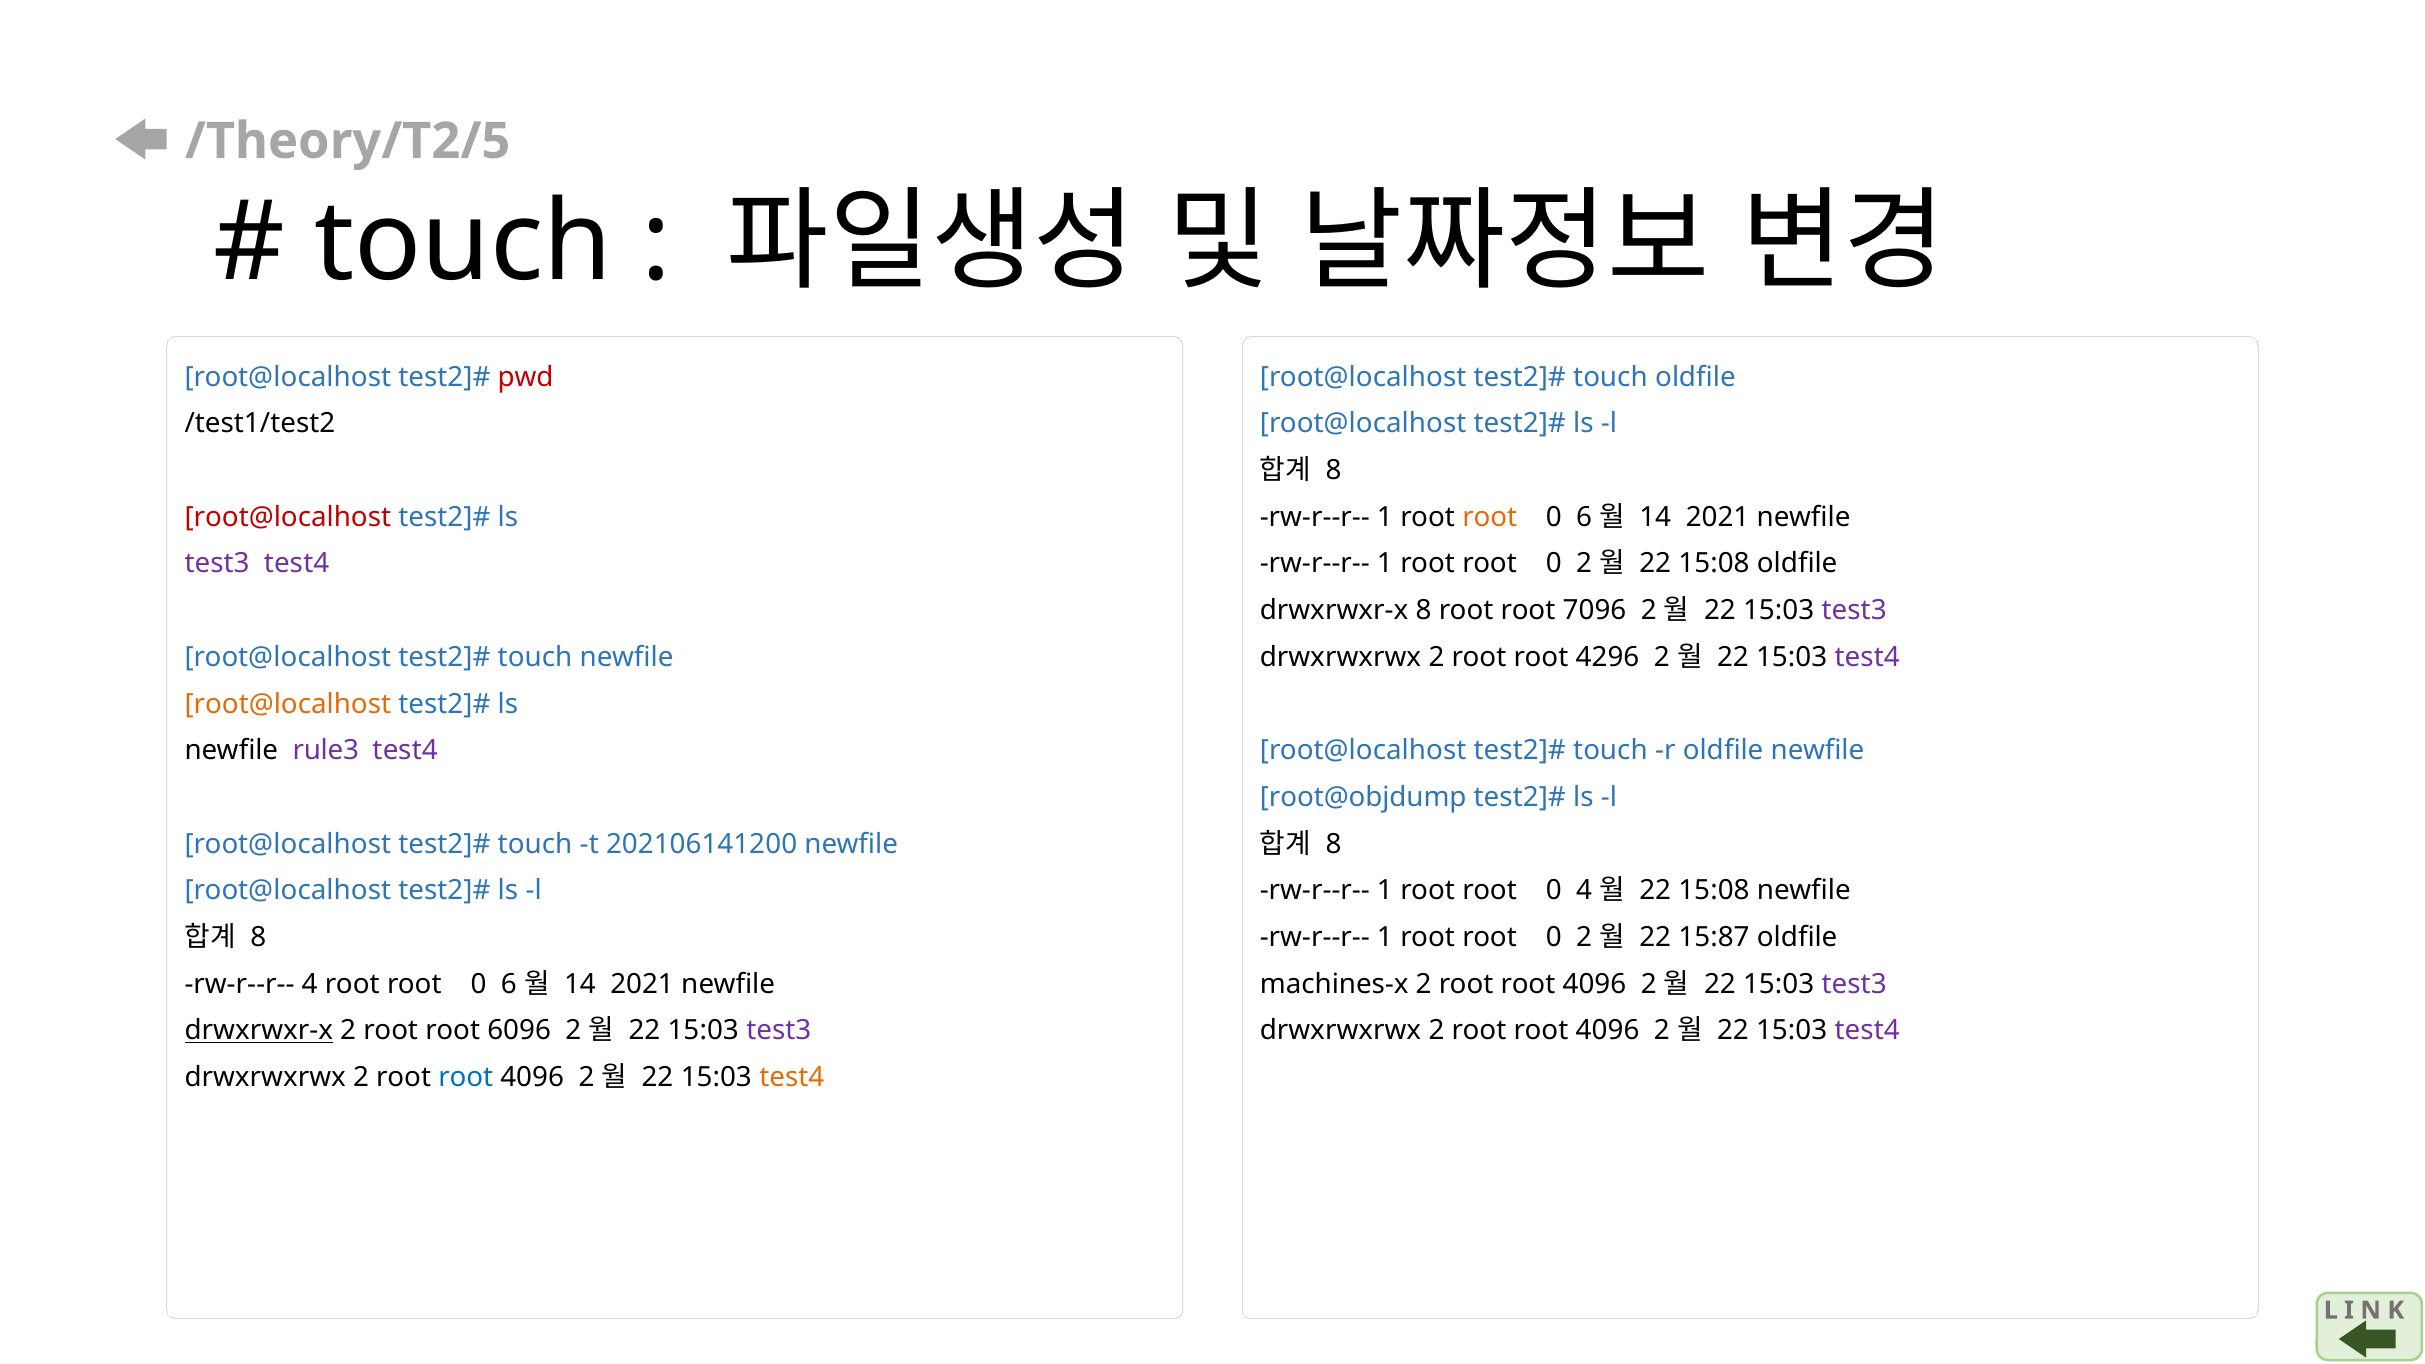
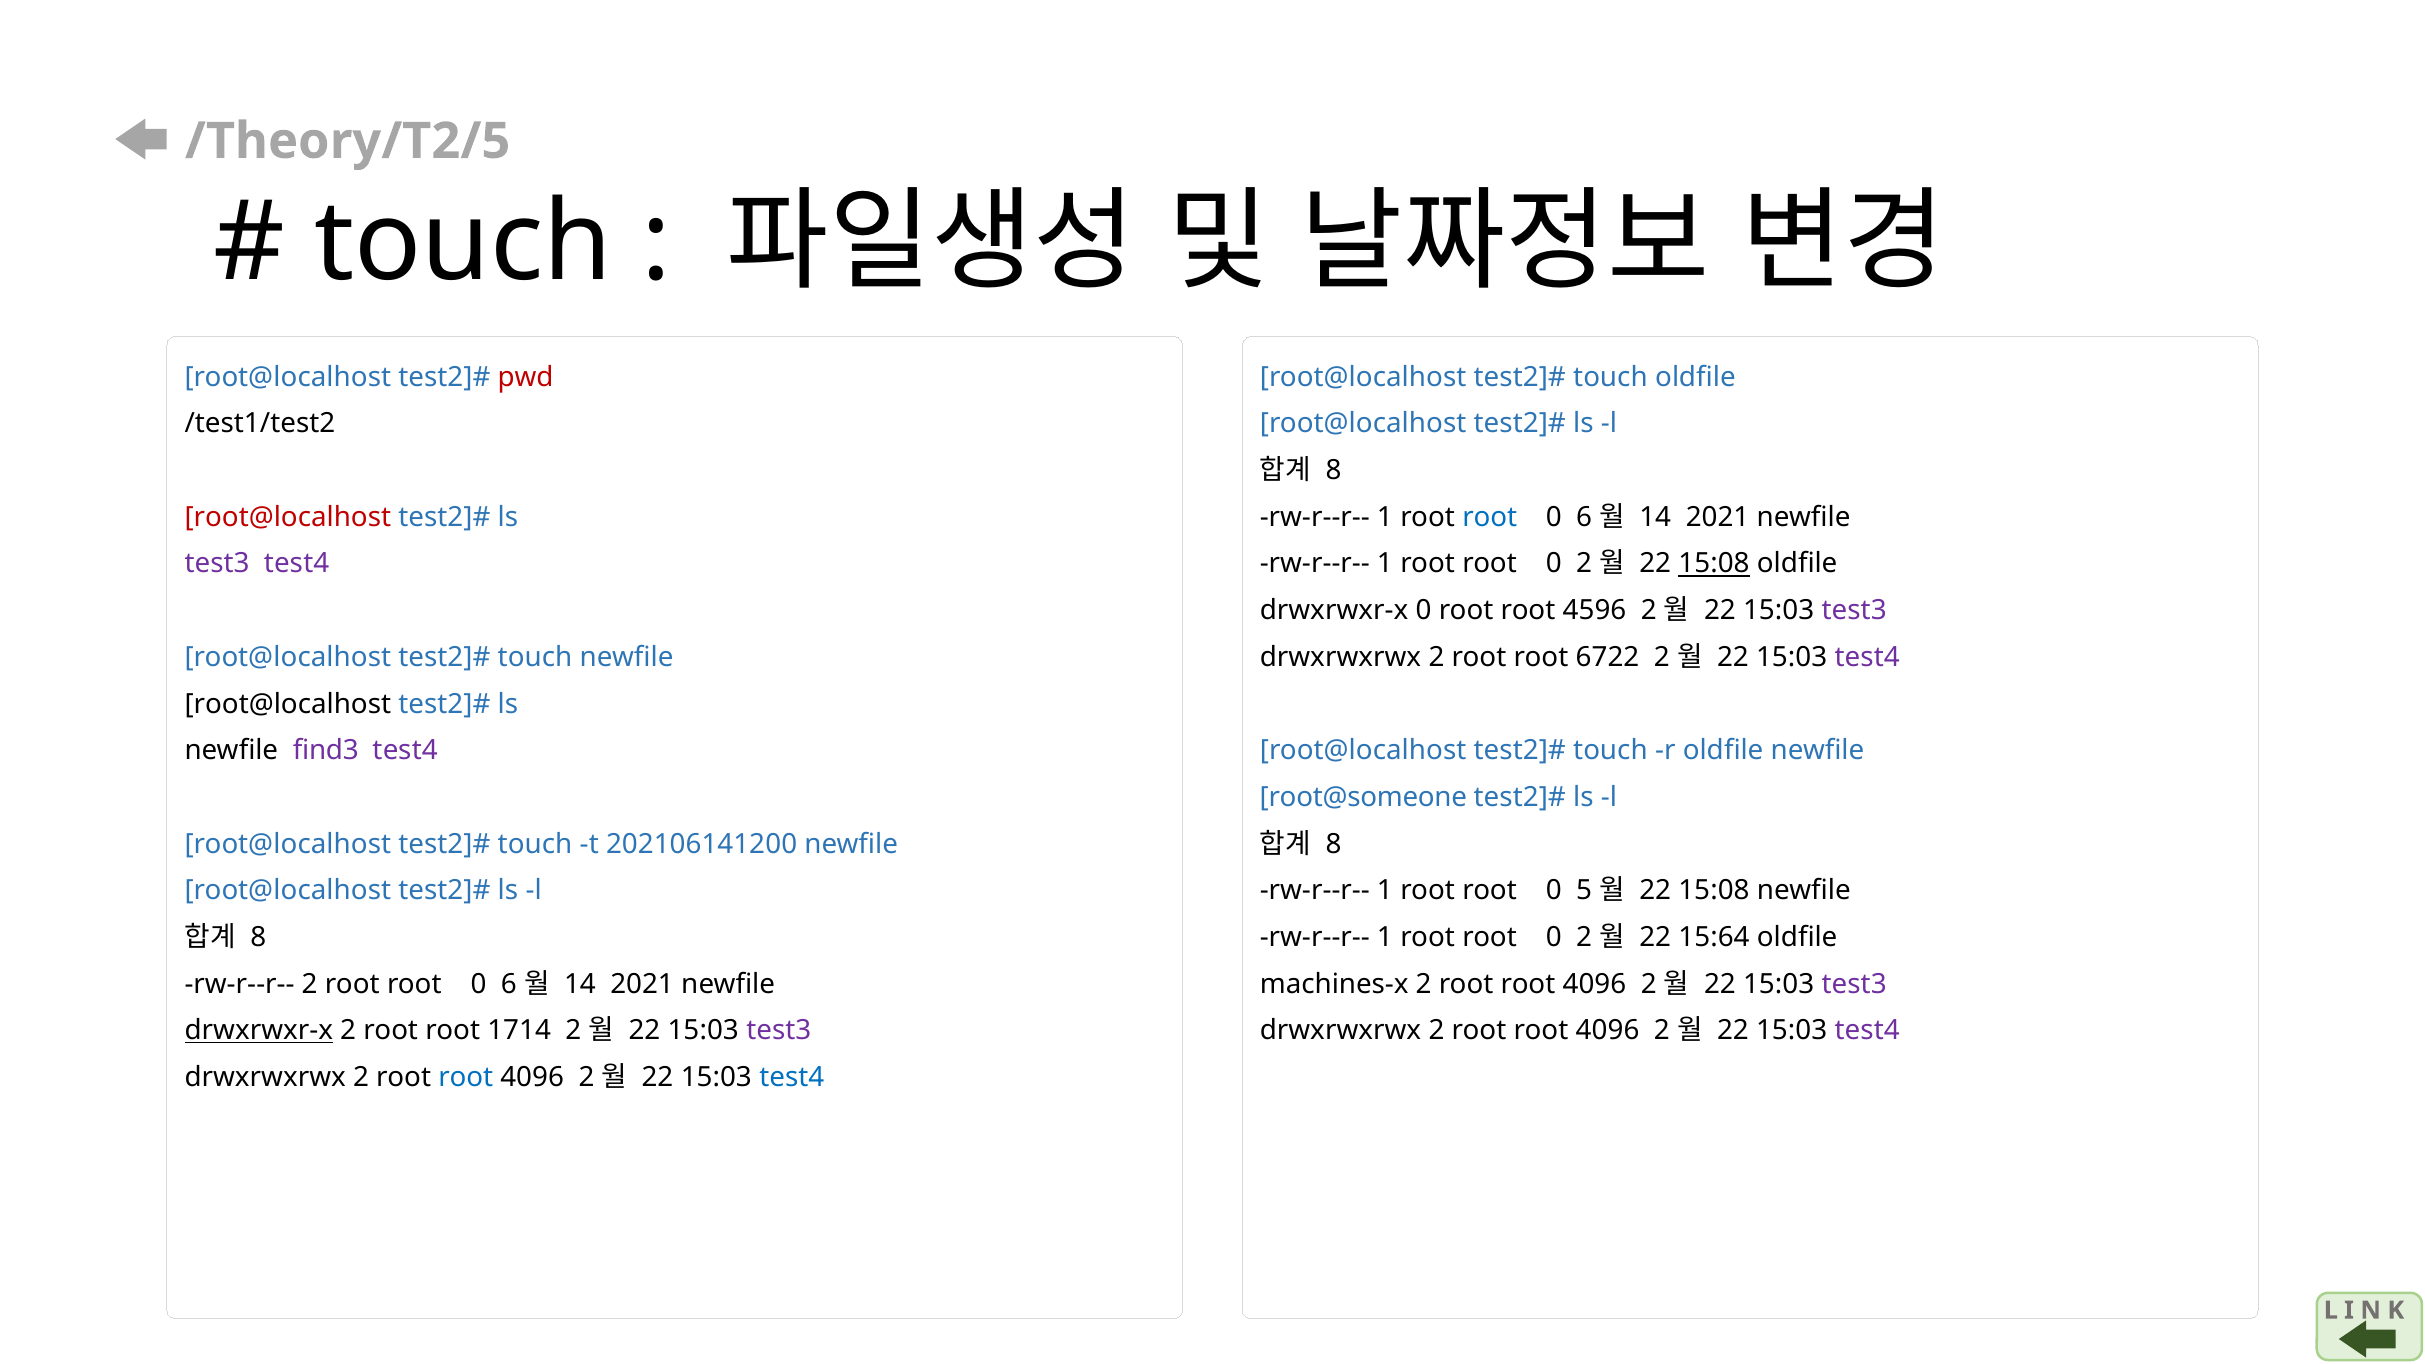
root colour: orange -> blue (1490, 517)
15:08 underline: none -> present (1714, 564)
drwxrwxr-x 8: 8 -> 0 (1423, 610)
7096: 7096 -> 4596 (1594, 610)
4296: 4296 -> 6722 (1608, 657)
root@localhost colour: orange -> black (288, 704)
rule3: rule3 -> find3 (326, 751)
root@objdump: root@objdump -> root@someone (1363, 797)
0 4: 4 -> 5 (1584, 891)
15:87: 15:87 -> 15:64 (1714, 937)
rw-r--r-- 4: 4 -> 2 (310, 984)
6096: 6096 -> 1714 (519, 1031)
test4 colour: orange -> blue (792, 1077)
